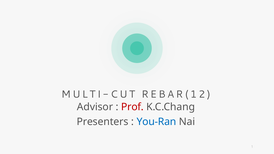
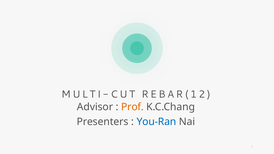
Prof colour: red -> orange (132, 107)
